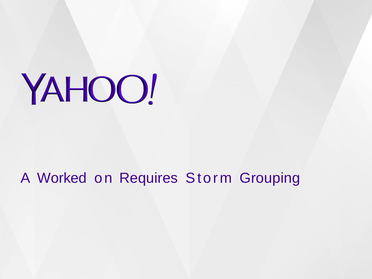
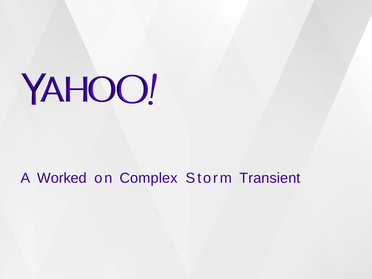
Requires: Requires -> Complex (149, 178)
Grouping: Grouping -> Transient (270, 178)
